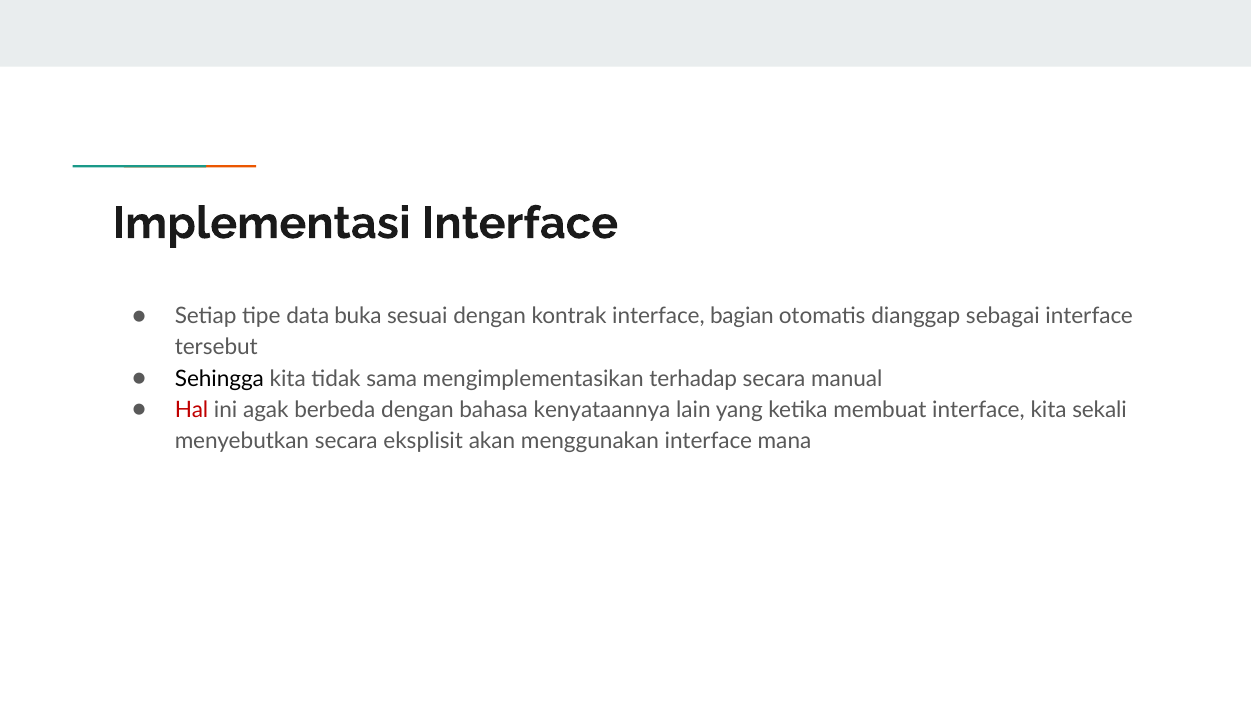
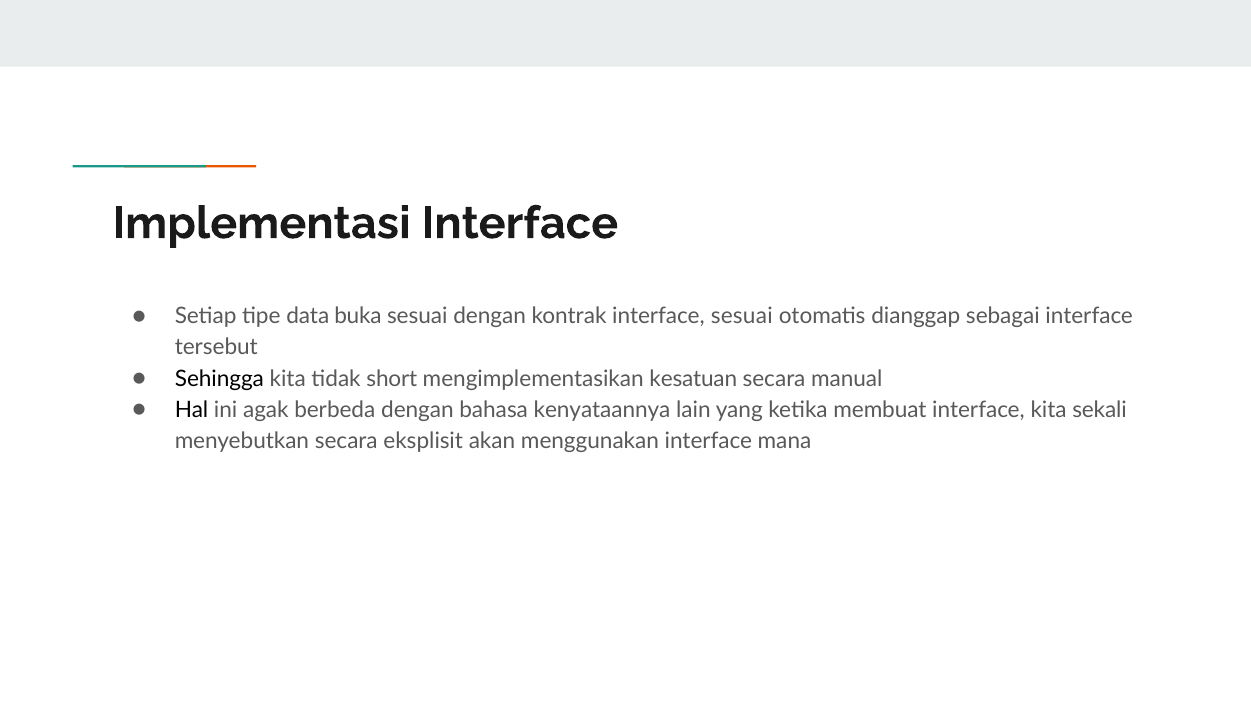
interface bagian: bagian -> sesuai (742, 316)
sama: sama -> short (392, 378)
terhadap: terhadap -> kesatuan (693, 378)
Hal colour: red -> black (192, 410)
